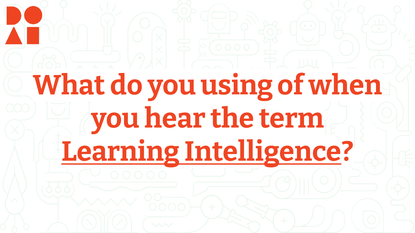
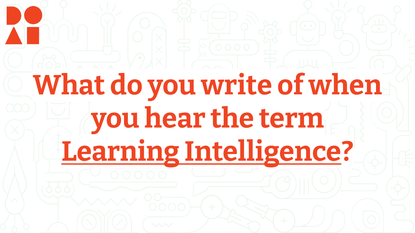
using: using -> write (237, 85)
